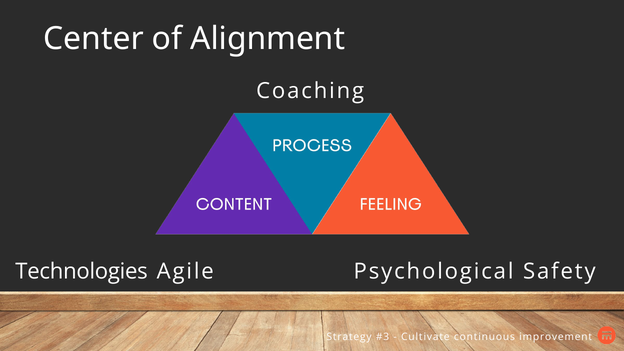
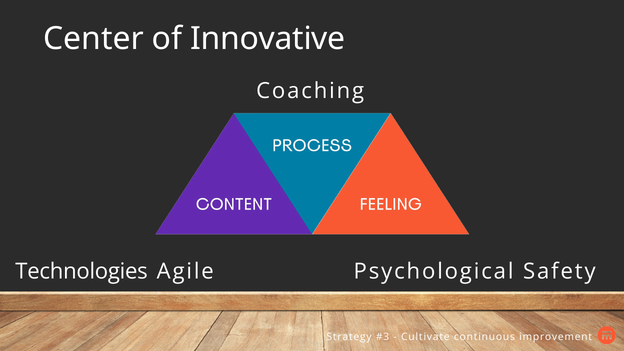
Alignment: Alignment -> Innovative (268, 39)
